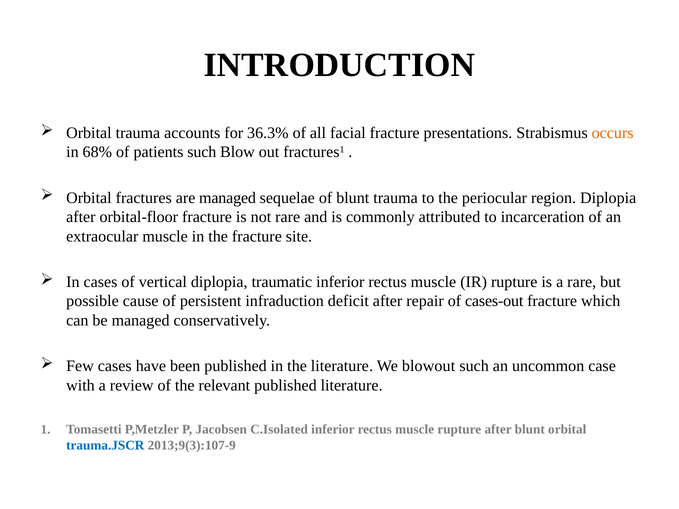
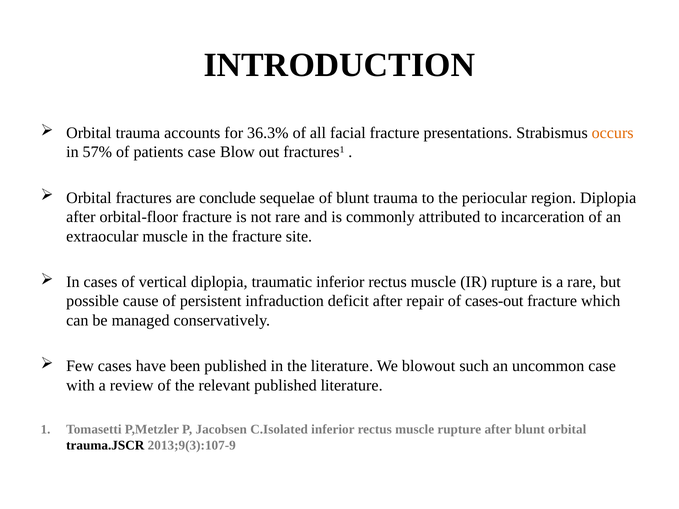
68%: 68% -> 57% (97, 152)
patients such: such -> case (202, 152)
are managed: managed -> conclude (228, 198)
trauma.JSCR colour: blue -> black (105, 446)
